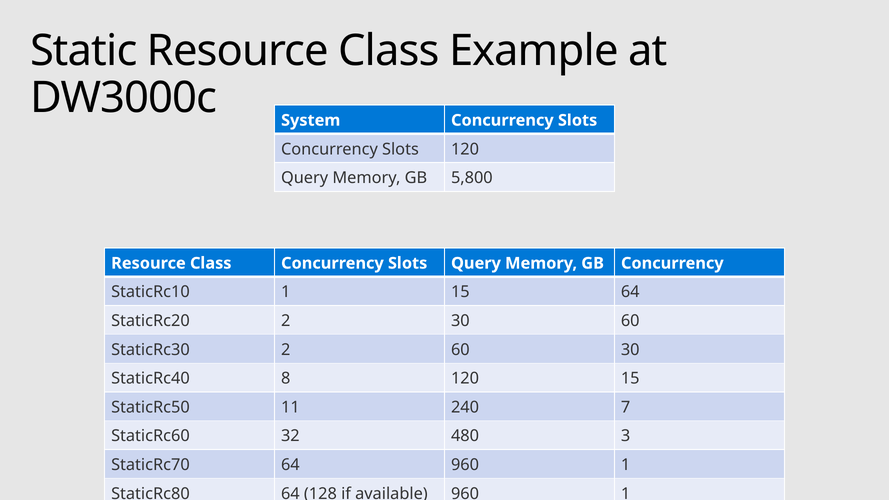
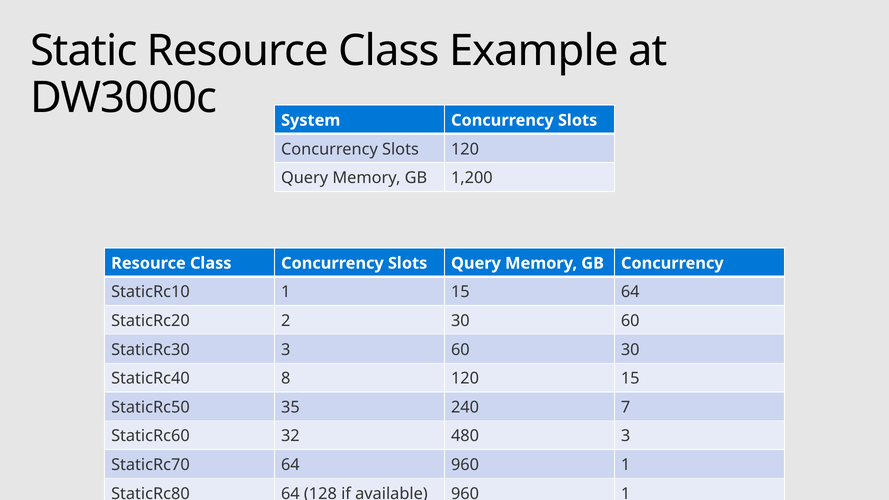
5,800: 5,800 -> 1,200 (472, 178)
StaticRc30 2: 2 -> 3 (286, 350)
11: 11 -> 35 (290, 407)
